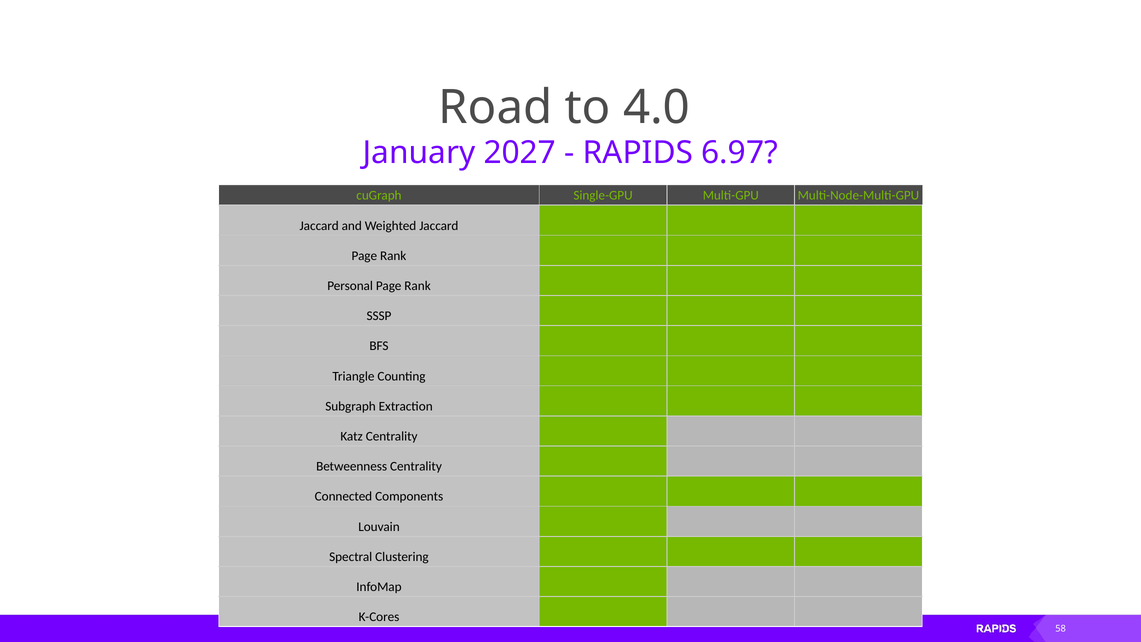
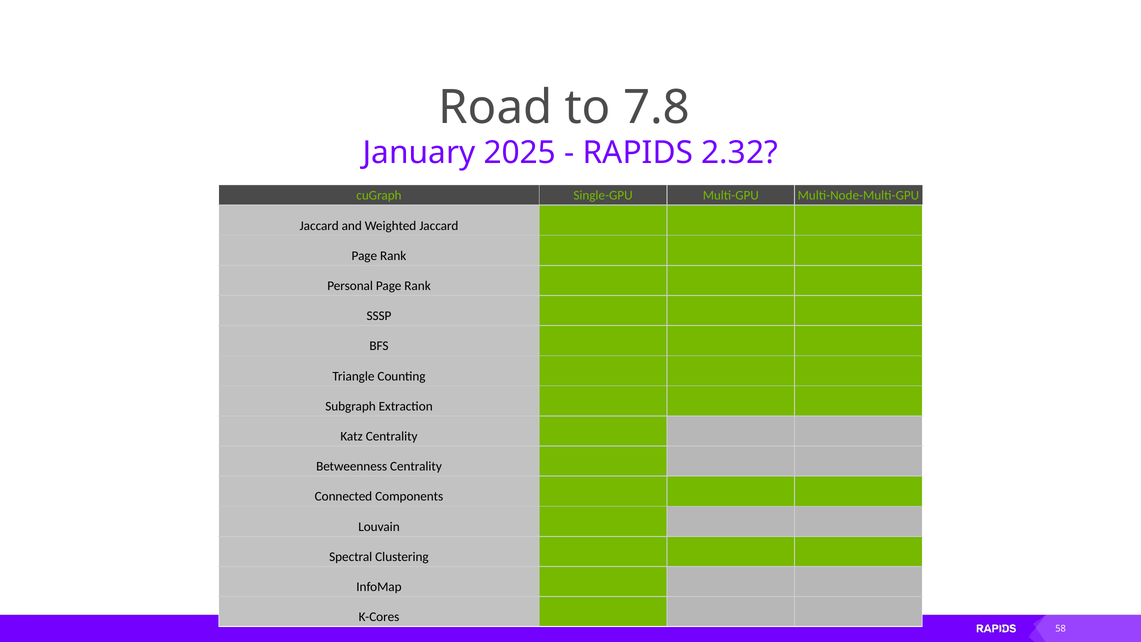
4.0: 4.0 -> 7.8 (657, 107)
2027: 2027 -> 2025 (520, 153)
6.97: 6.97 -> 2.32 (740, 153)
